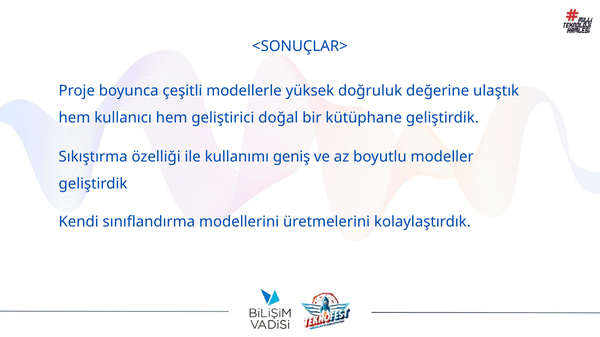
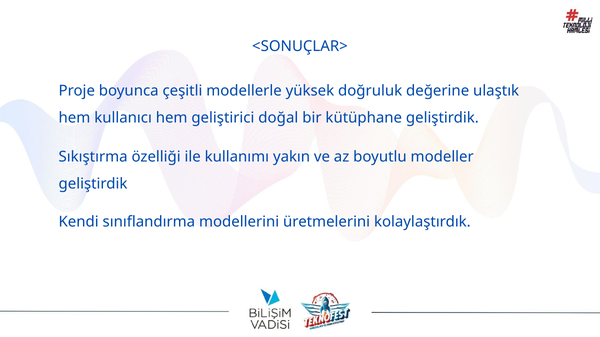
geniş: geniş -> yakın (292, 157)
